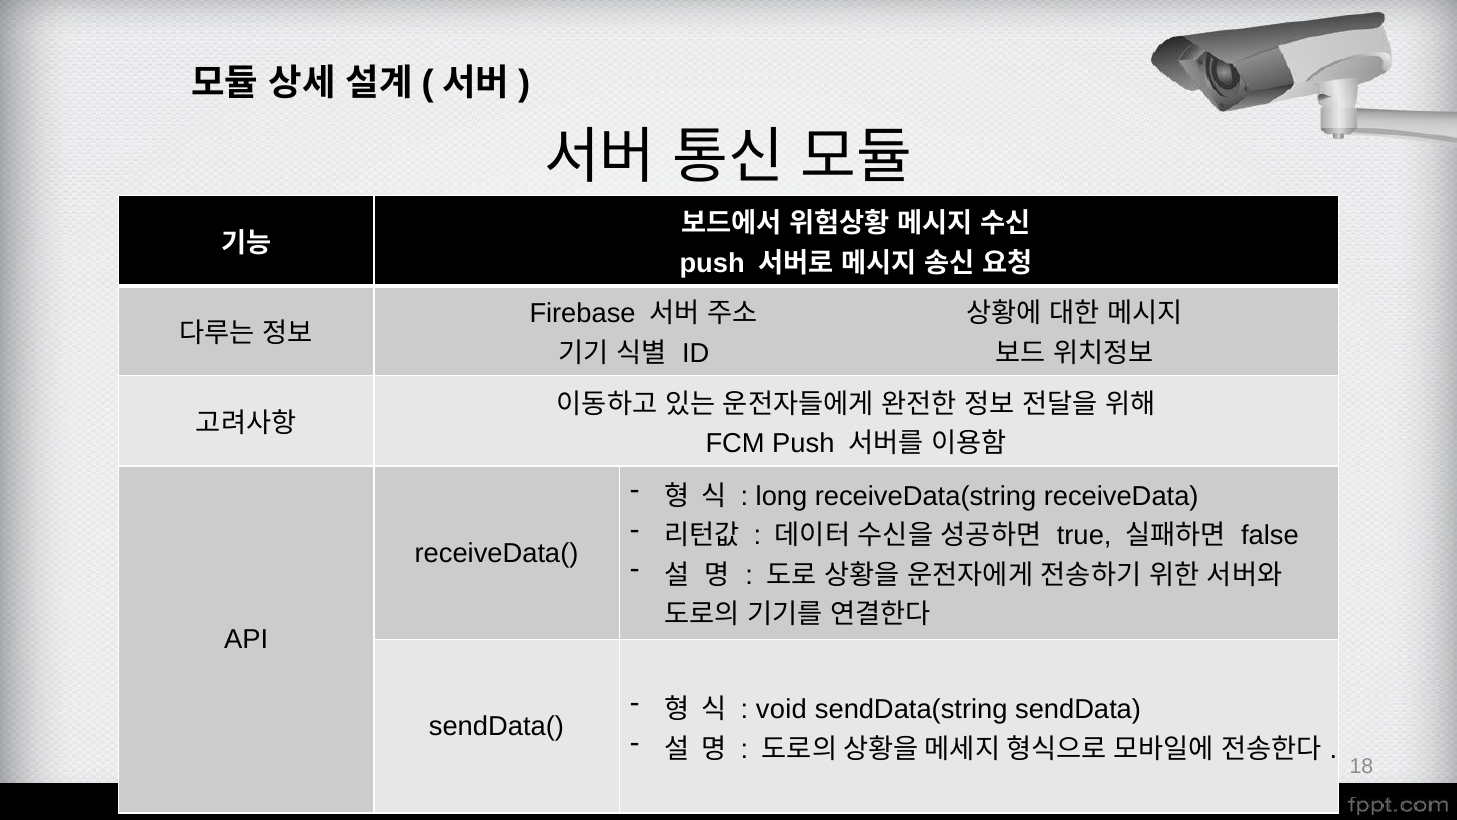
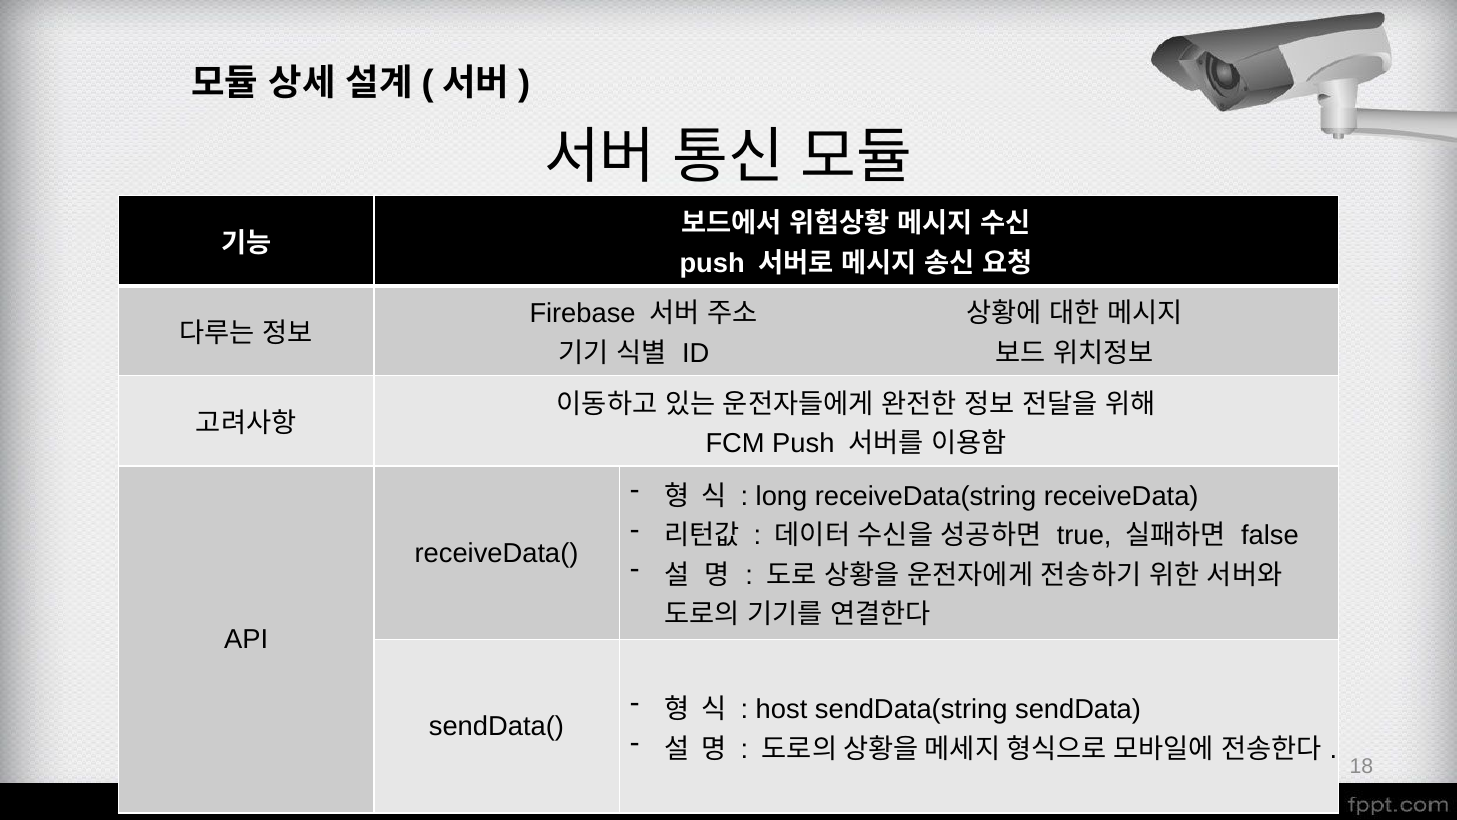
void: void -> host (782, 709)
